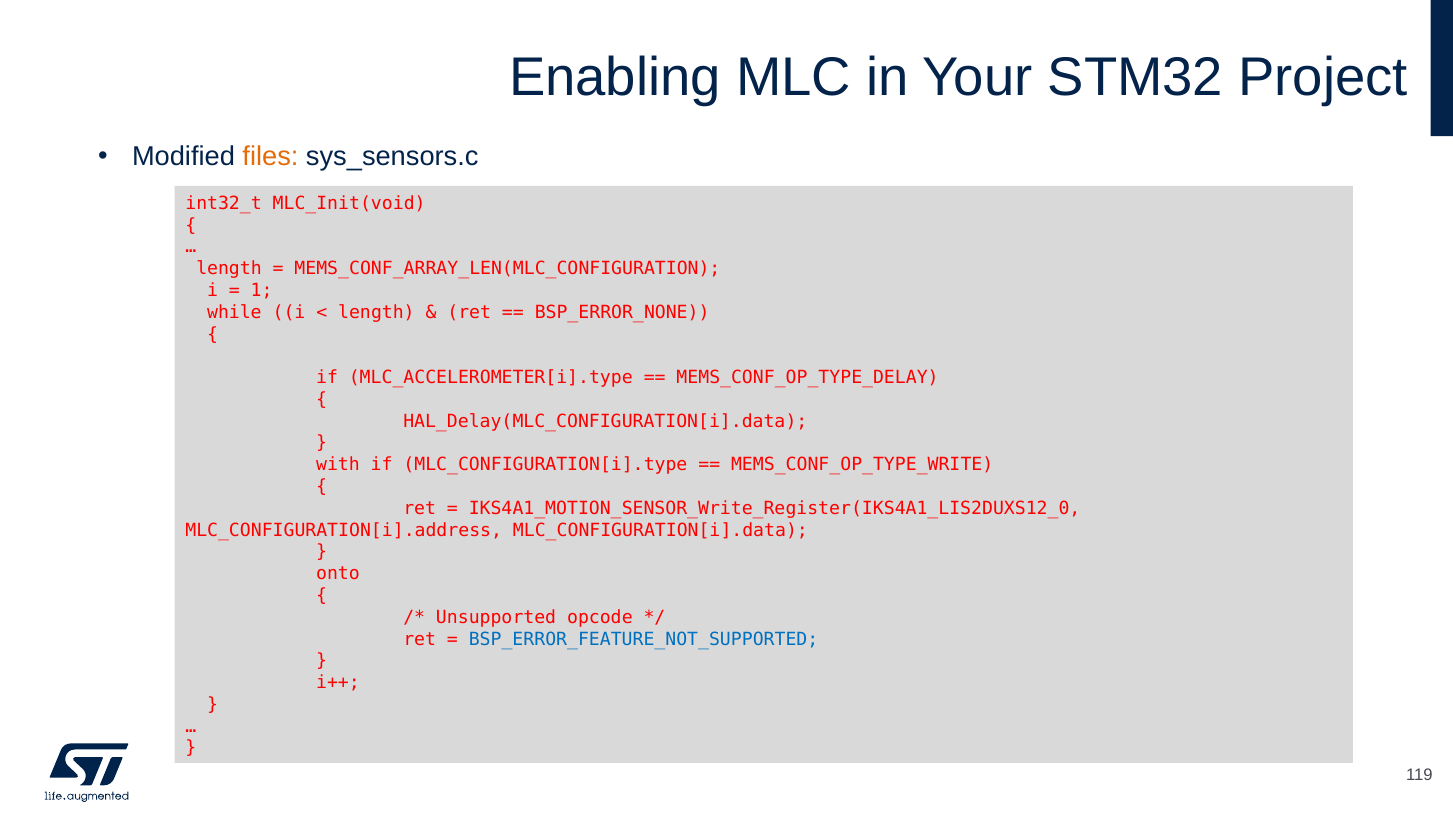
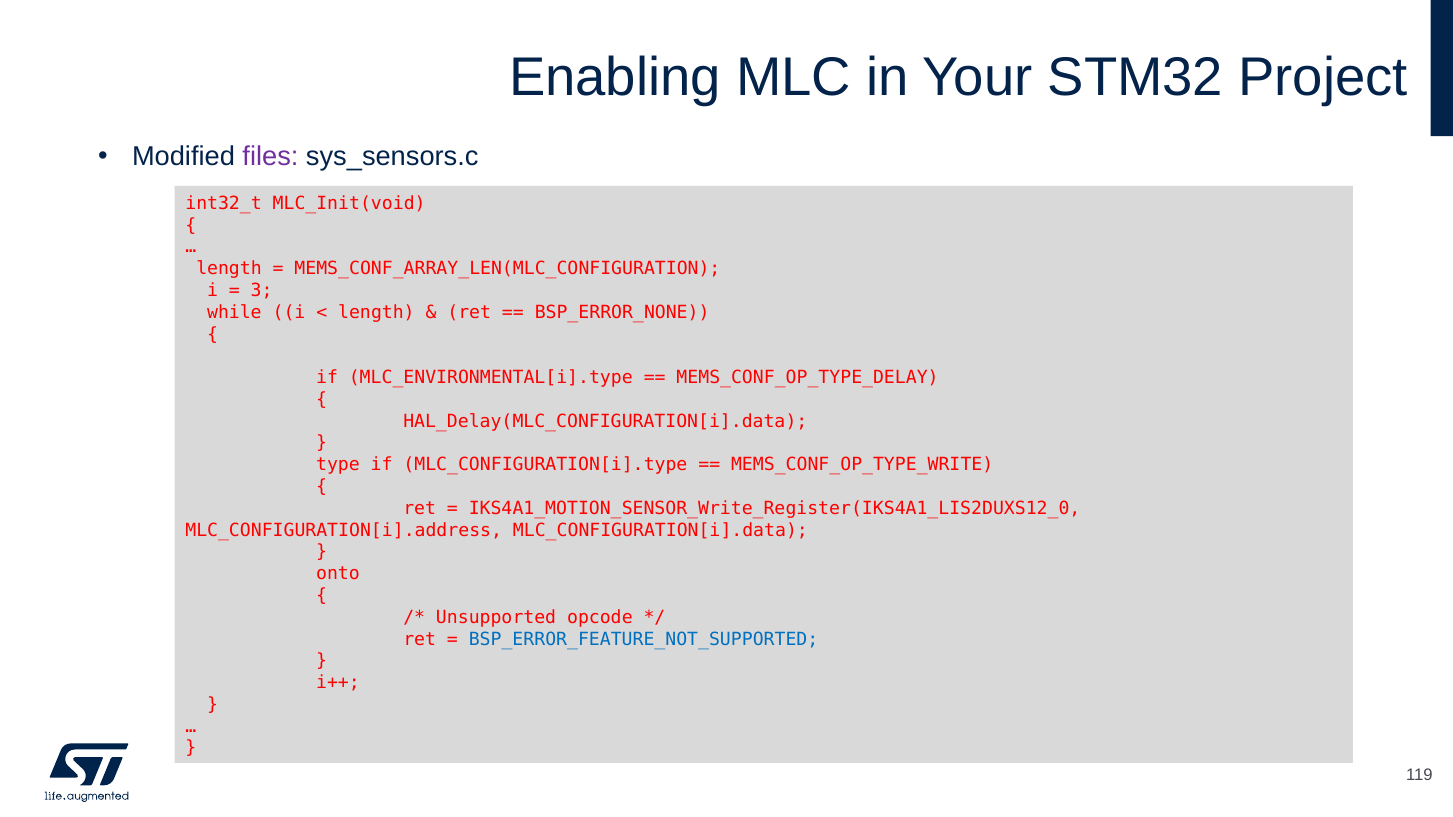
files colour: orange -> purple (270, 157)
1: 1 -> 3 (262, 291)
MLC_ACCELEROMETER[i].type: MLC_ACCELEROMETER[i].type -> MLC_ENVIRONMENTAL[i].type (491, 378)
with: with -> type (338, 465)
